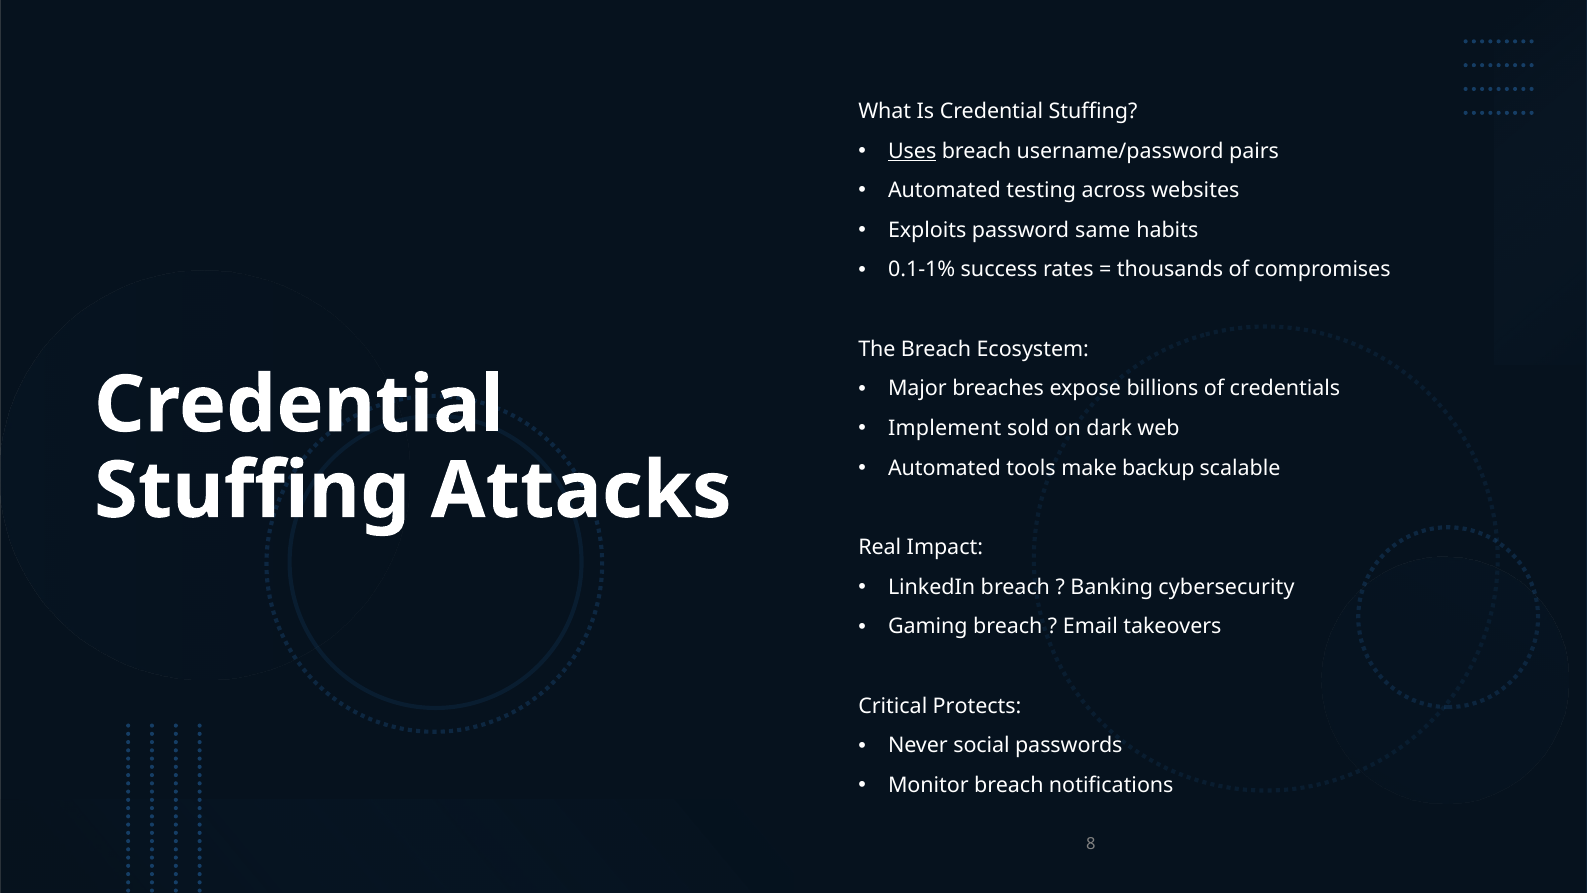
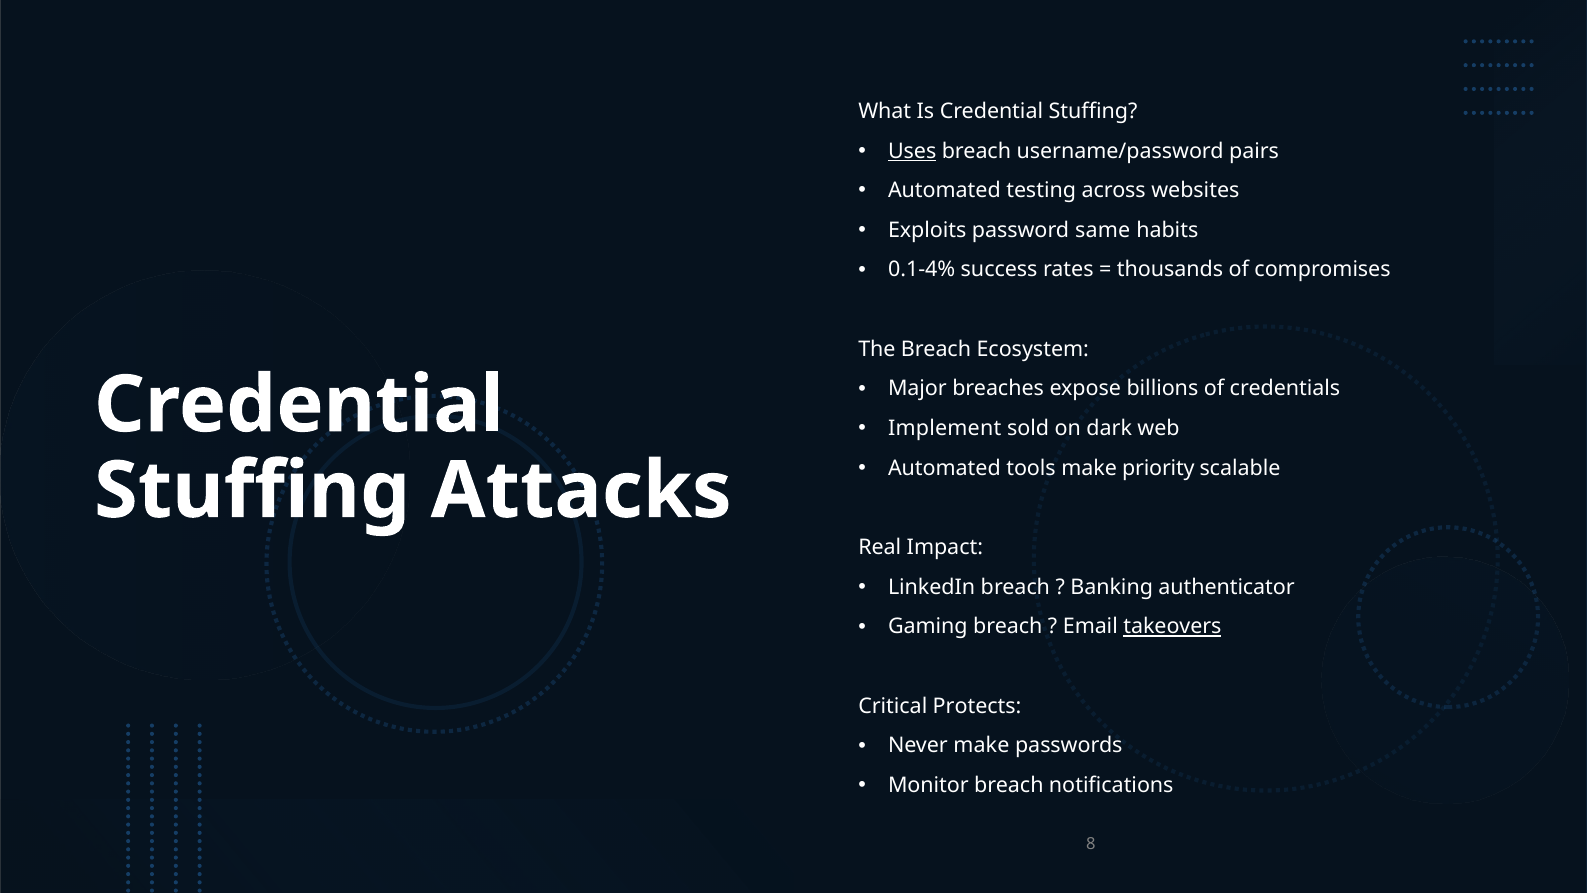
0.1-1%: 0.1-1% -> 0.1-4% (922, 270)
backup: backup -> priority (1158, 468)
cybersecurity: cybersecurity -> authenticator (1227, 587)
takeovers underline: none -> present (1172, 627)
Never social: social -> make (981, 746)
